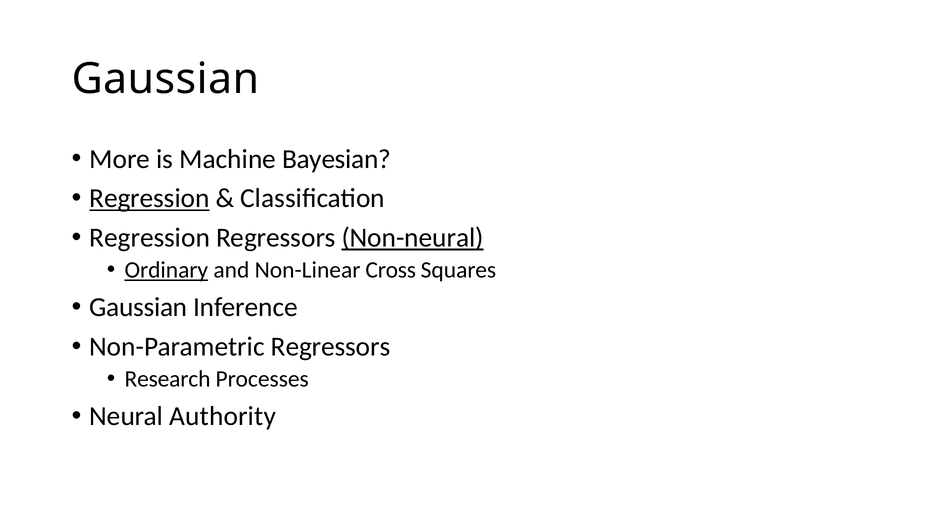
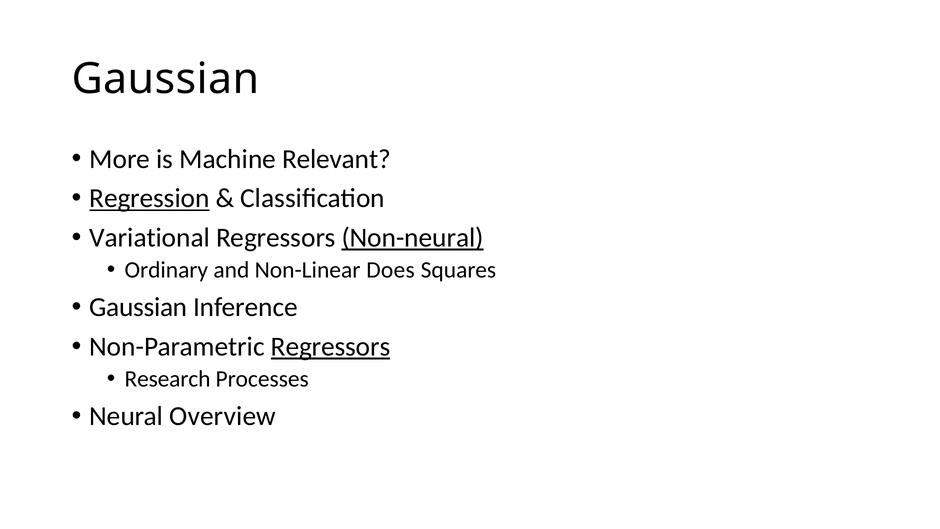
Bayesian: Bayesian -> Relevant (337, 159)
Regression: Regression -> Variational (150, 238)
Ordinary underline: present -> none (166, 270)
Cross: Cross -> Does (391, 270)
Regressors underline: none -> present (331, 347)
Authority: Authority -> Overview (223, 416)
